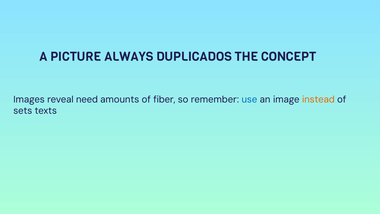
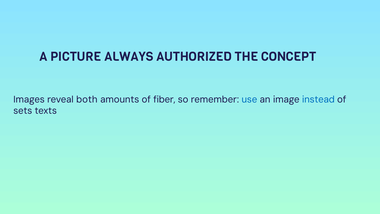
DUPLICADOS: DUPLICADOS -> AUTHORIZED (194, 57)
need: need -> both (87, 99)
instead colour: orange -> blue (318, 99)
